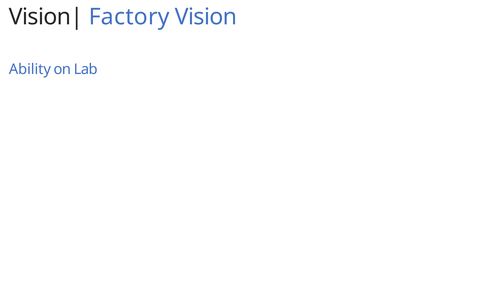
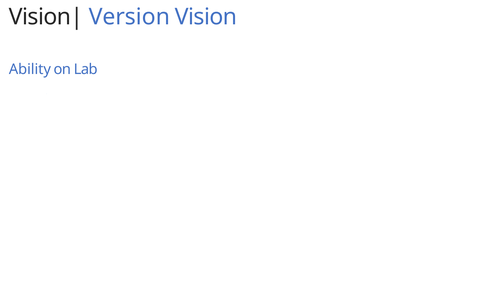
Factory: Factory -> Version (129, 17)
